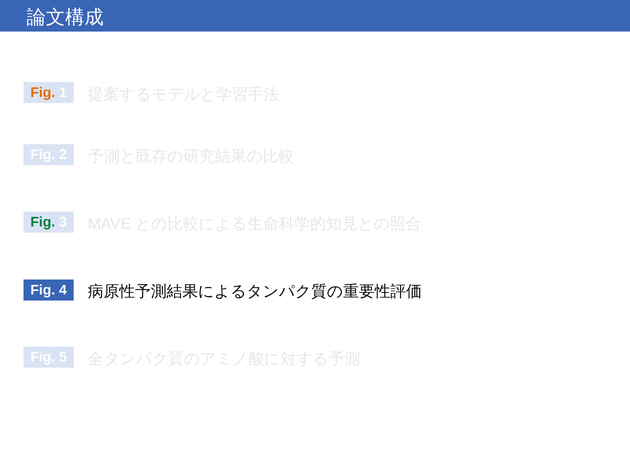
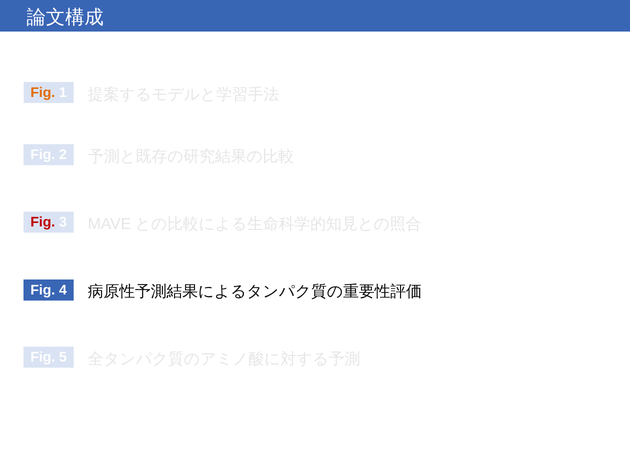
Fig colour: green -> red (43, 222)
